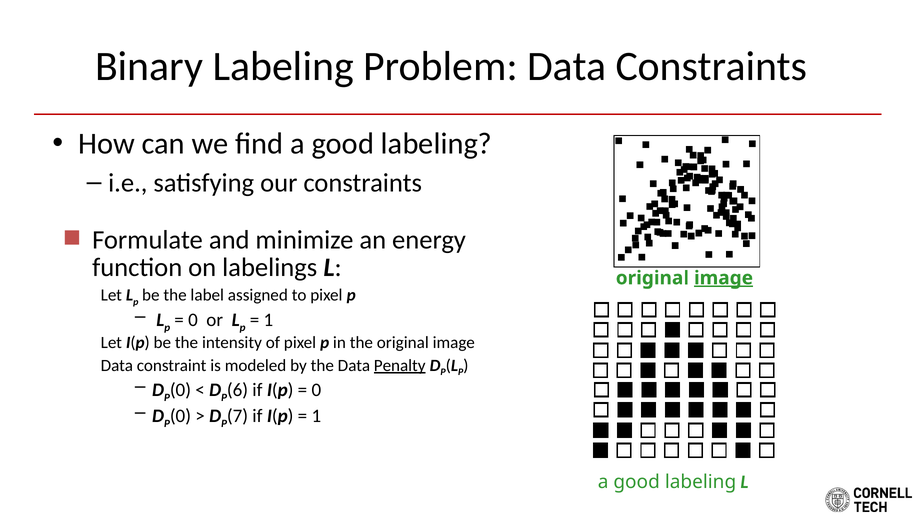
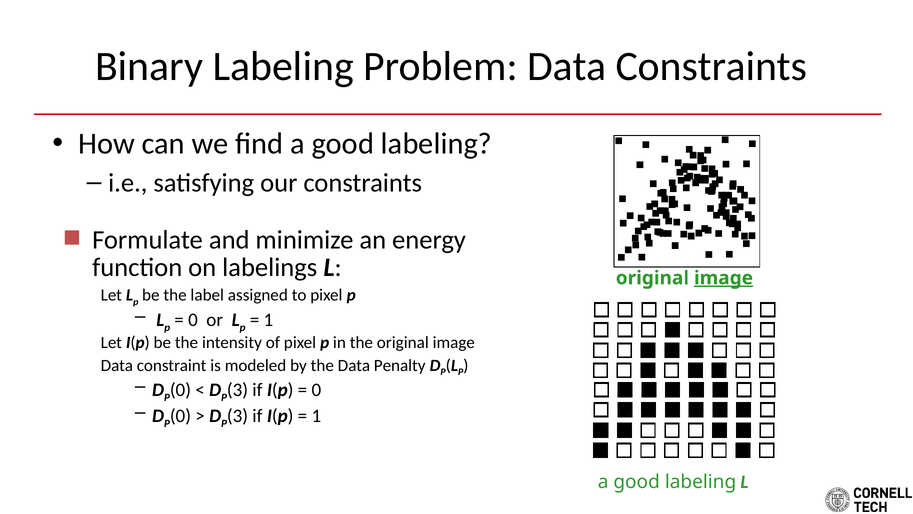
Penalty underline: present -> none (400, 365)
6: 6 -> 3 (238, 390)
7: 7 -> 3 (238, 416)
